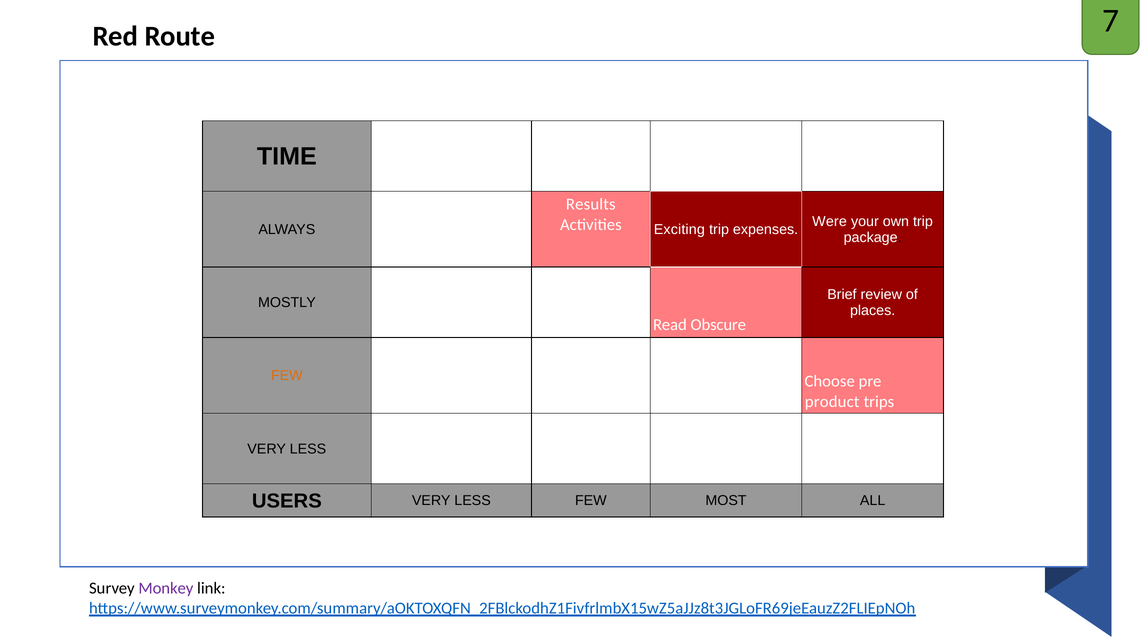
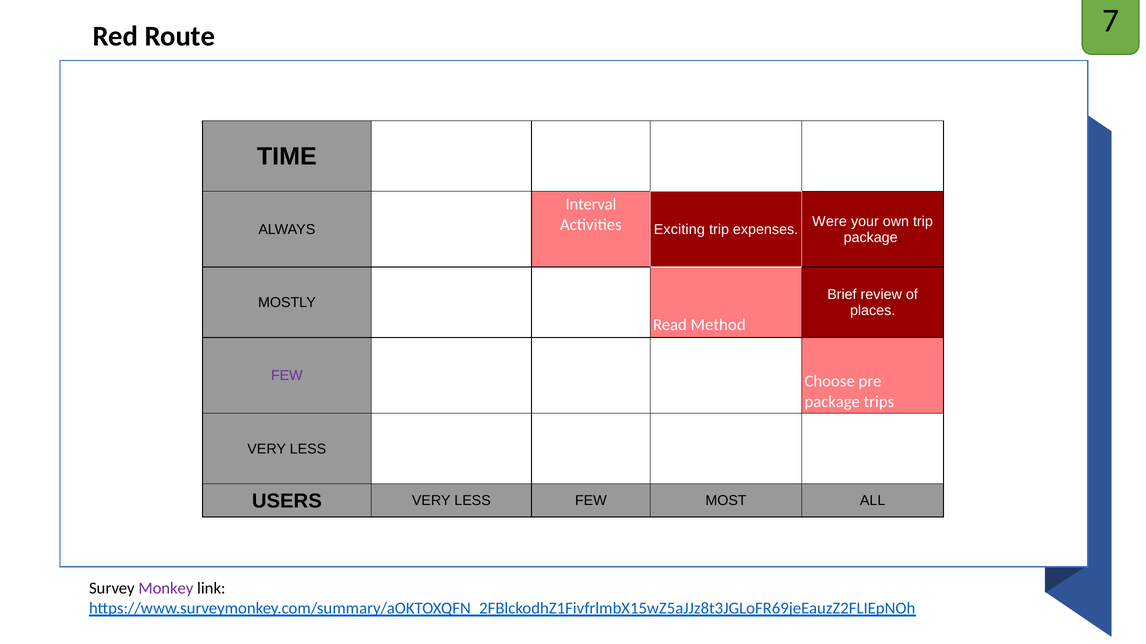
Results: Results -> Interval (591, 205)
Obscure: Obscure -> Method (718, 325)
FEW colour: orange -> purple (287, 376)
product: product -> package (832, 402)
